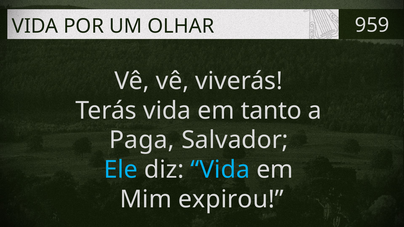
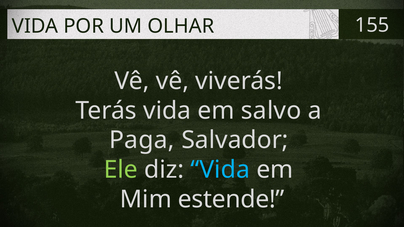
959: 959 -> 155 (372, 25)
tanto: tanto -> salvo (271, 111)
Ele colour: light blue -> light green (121, 170)
expirou: expirou -> estende (231, 200)
